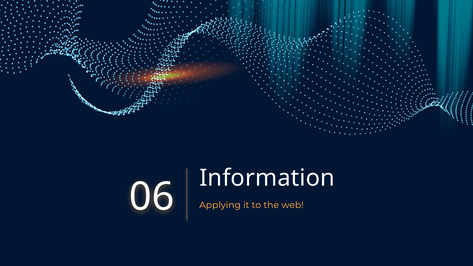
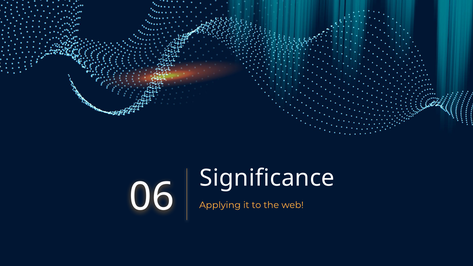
Information: Information -> Significance (267, 178)
